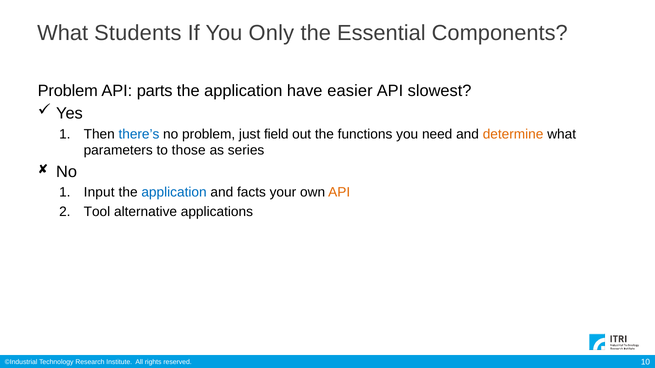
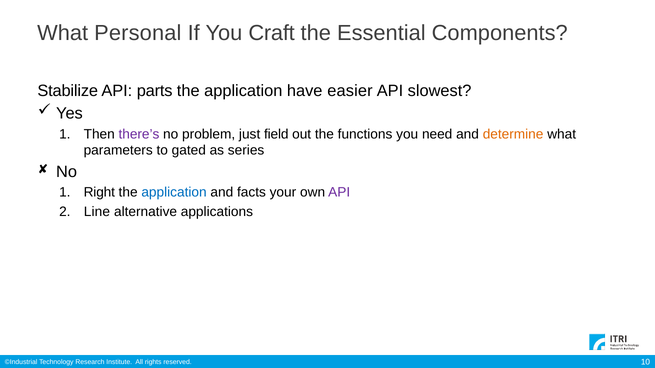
Students: Students -> Personal (138, 33)
Only: Only -> Craft (272, 33)
Problem: Problem -> Stabilize (68, 91)
there’s colour: blue -> purple (139, 134)
those: those -> gated (189, 151)
Input: Input -> Right (99, 193)
API colour: orange -> purple (339, 193)
Tool: Tool -> Line (97, 212)
